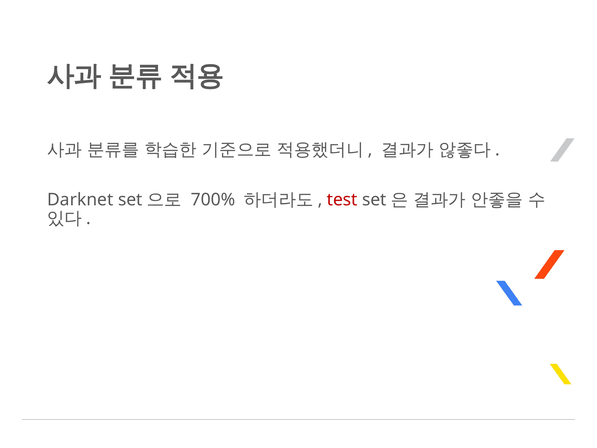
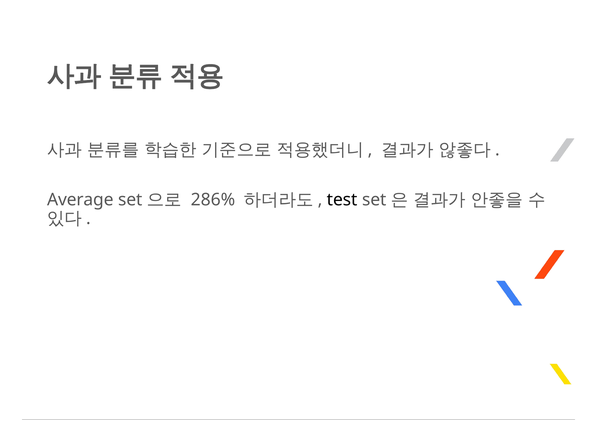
Darknet: Darknet -> Average (80, 200)
700%: 700% -> 286% (213, 200)
test colour: red -> black (342, 200)
